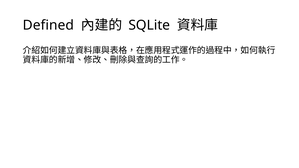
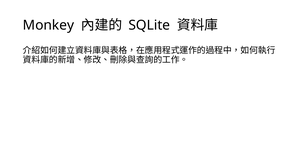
Defined: Defined -> Monkey (48, 25)
